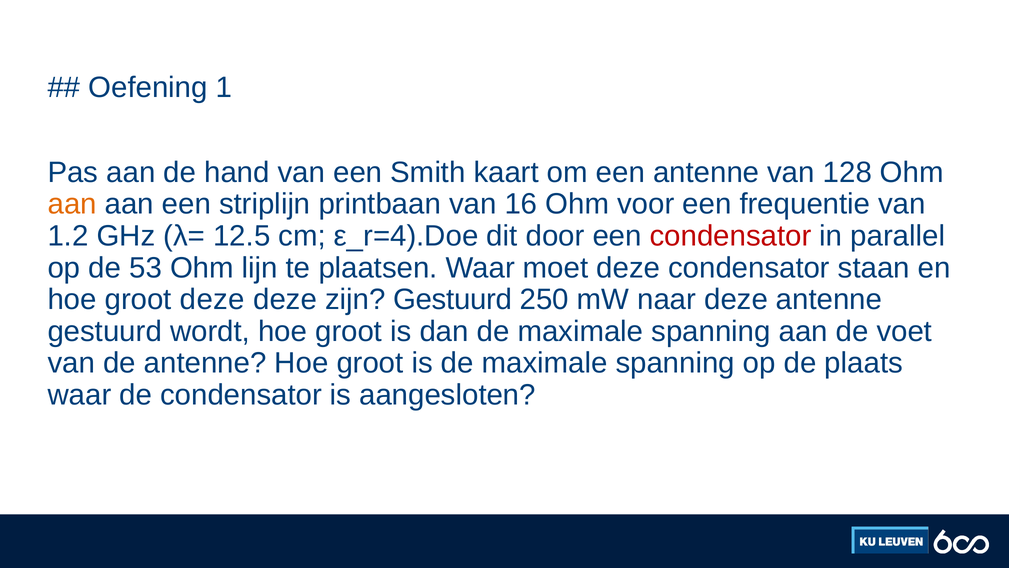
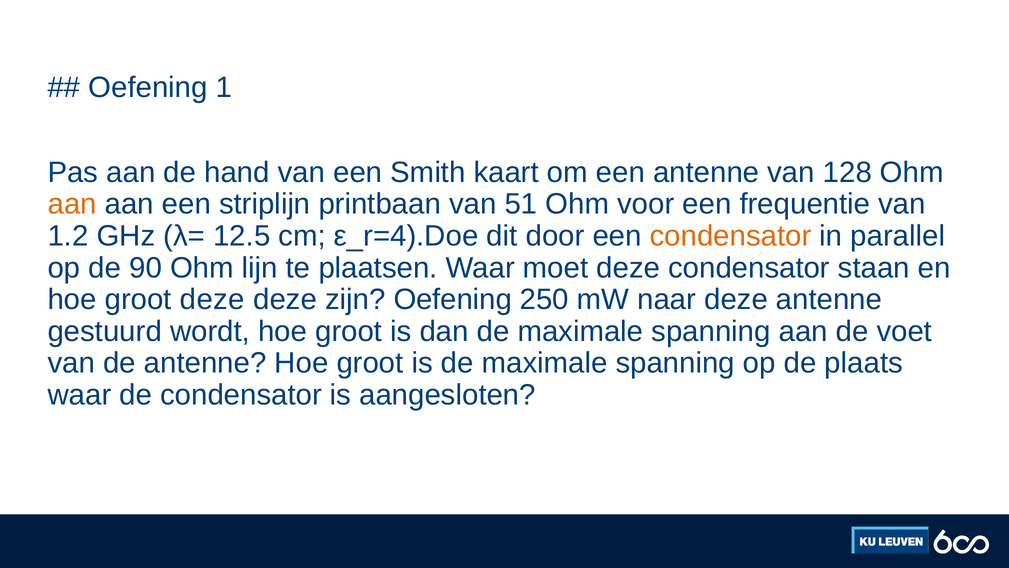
16: 16 -> 51 (521, 204)
condensator colour: red -> orange (731, 236)
53: 53 -> 90 (146, 268)
zijn Gestuurd: Gestuurd -> Oefening (453, 299)
